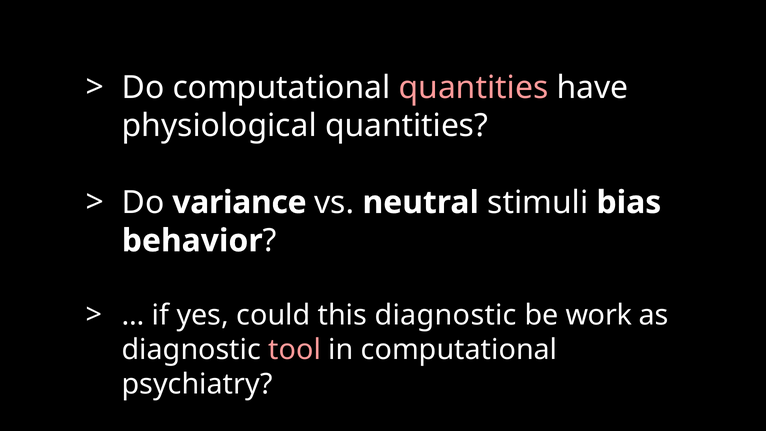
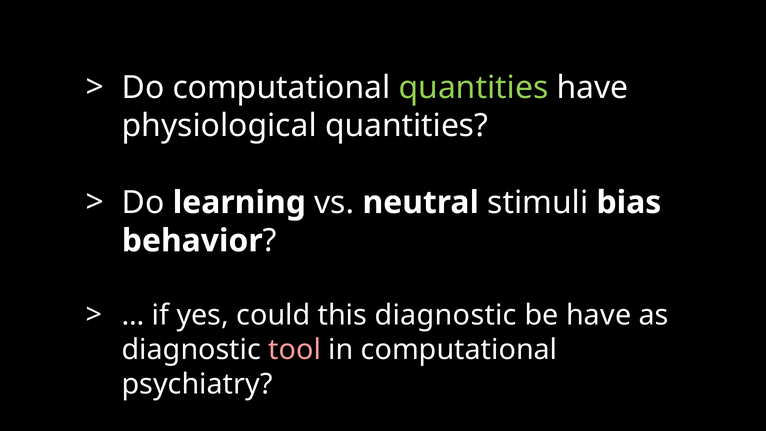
quantities colour: pink -> light green (474, 88)
variance: variance -> learning (239, 202)
be work: work -> have (599, 315)
